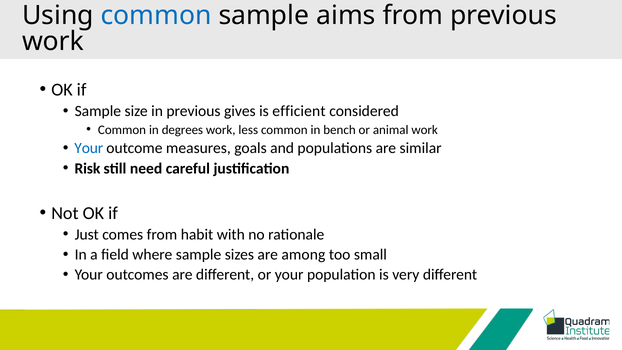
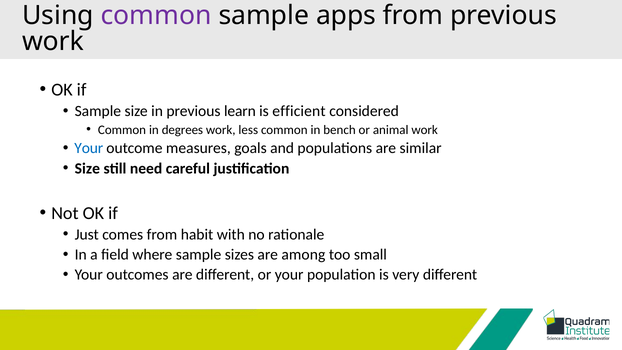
common colour: blue -> purple (156, 16)
aims: aims -> apps (346, 16)
gives: gives -> learn (240, 111)
Risk: Risk -> Size (87, 168)
